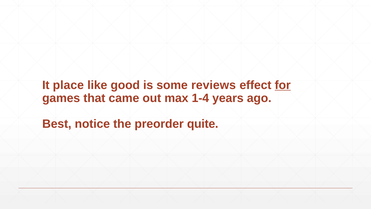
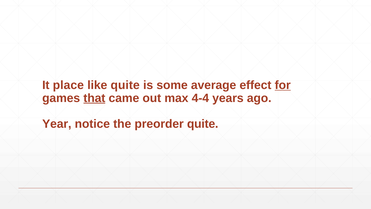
like good: good -> quite (125, 85)
reviews: reviews -> average (214, 85)
that underline: none -> present (94, 98)
1-4: 1-4 -> 4-4 (200, 98)
Best: Best -> Year (57, 124)
